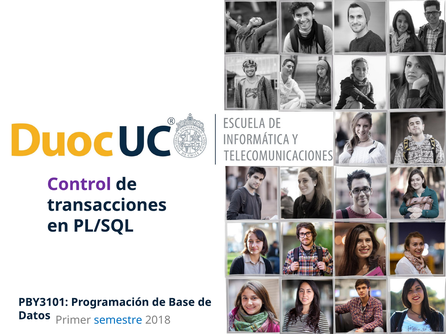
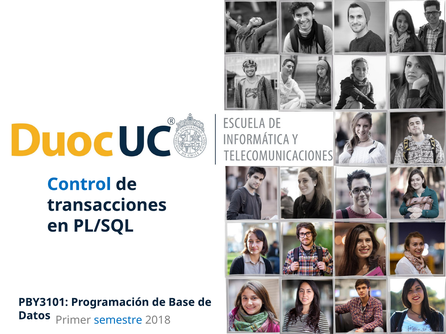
Control colour: purple -> blue (79, 185)
